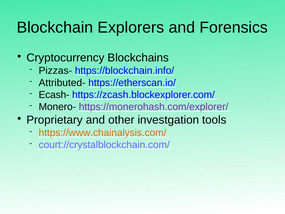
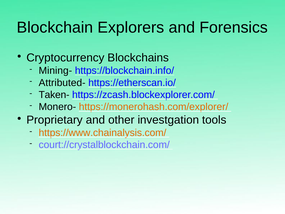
Pizzas-: Pizzas- -> Mining- (55, 71)
Ecash-: Ecash- -> Taken- (54, 95)
https://monerohash.com/explorer/ colour: purple -> orange (154, 107)
